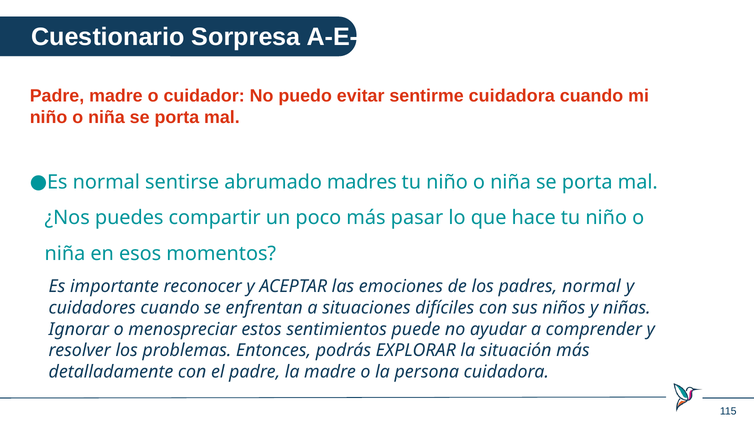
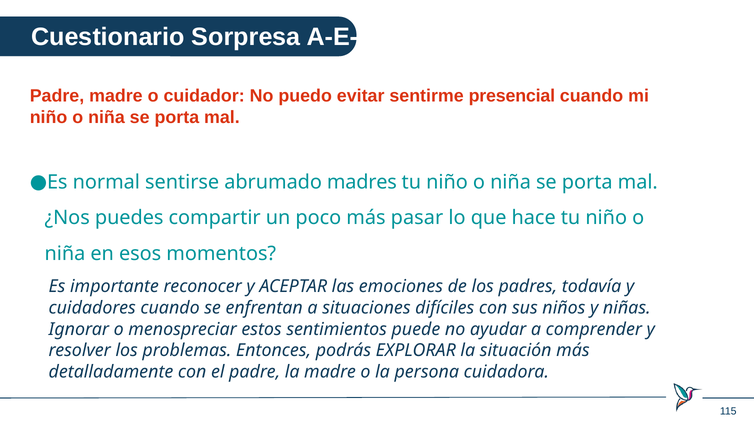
sentirme cuidadora: cuidadora -> presencial (512, 96)
padres normal: normal -> todavía (592, 287)
